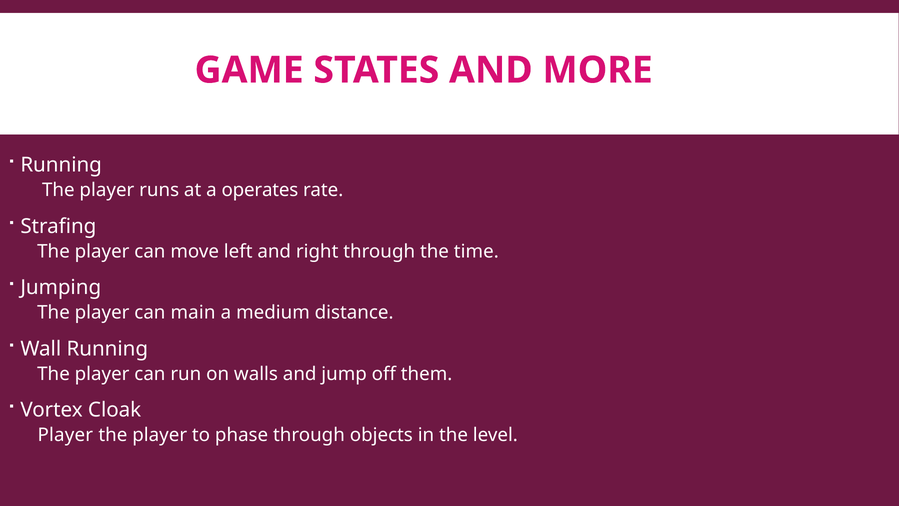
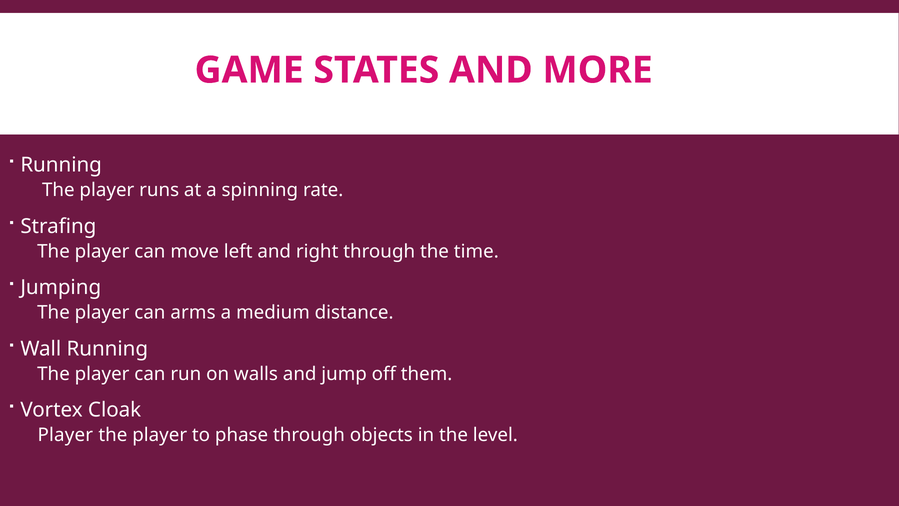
operates: operates -> spinning (260, 190)
main: main -> arms (193, 312)
